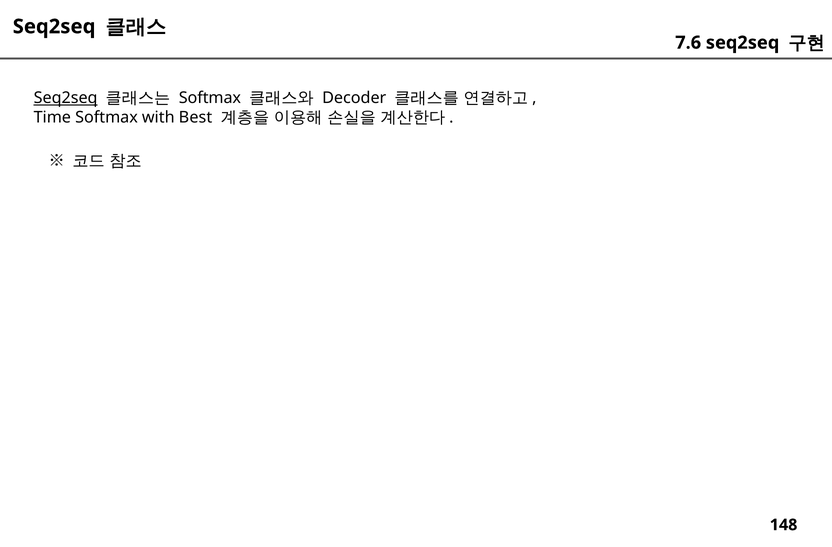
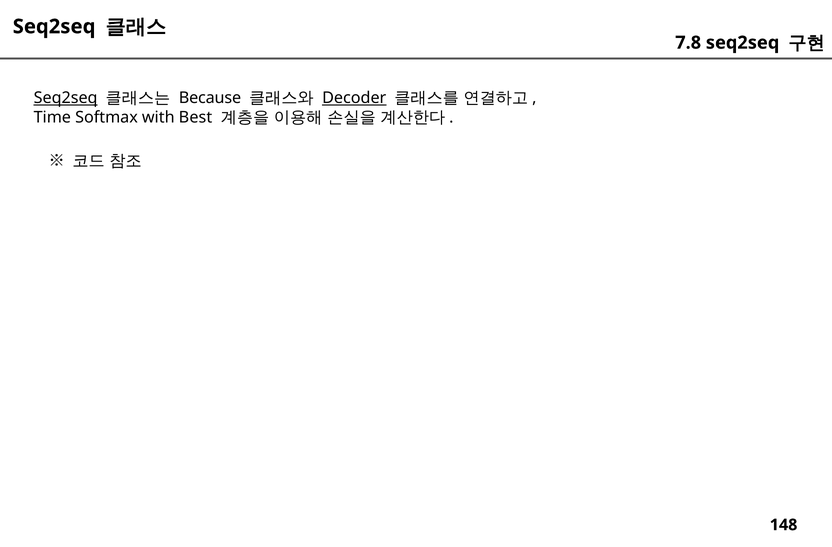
7.6: 7.6 -> 7.8 (688, 43)
Softmax: Softmax -> Because (210, 98)
Decoder underline: none -> present (354, 98)
